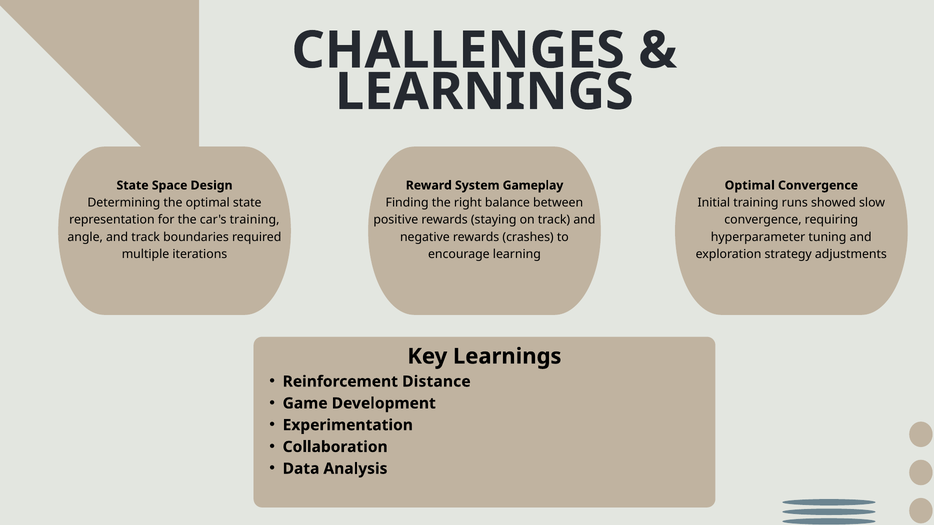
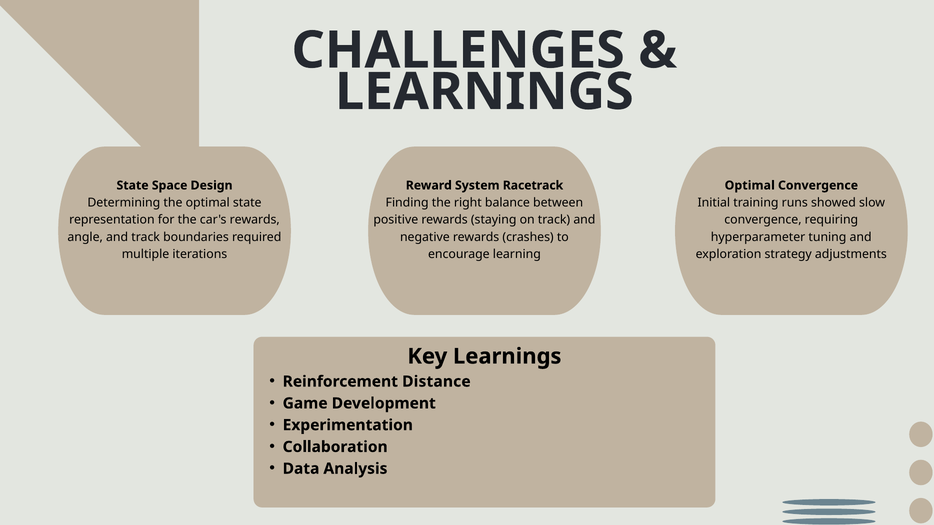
Gameplay: Gameplay -> Racetrack (533, 186)
car's training: training -> rewards (255, 220)
